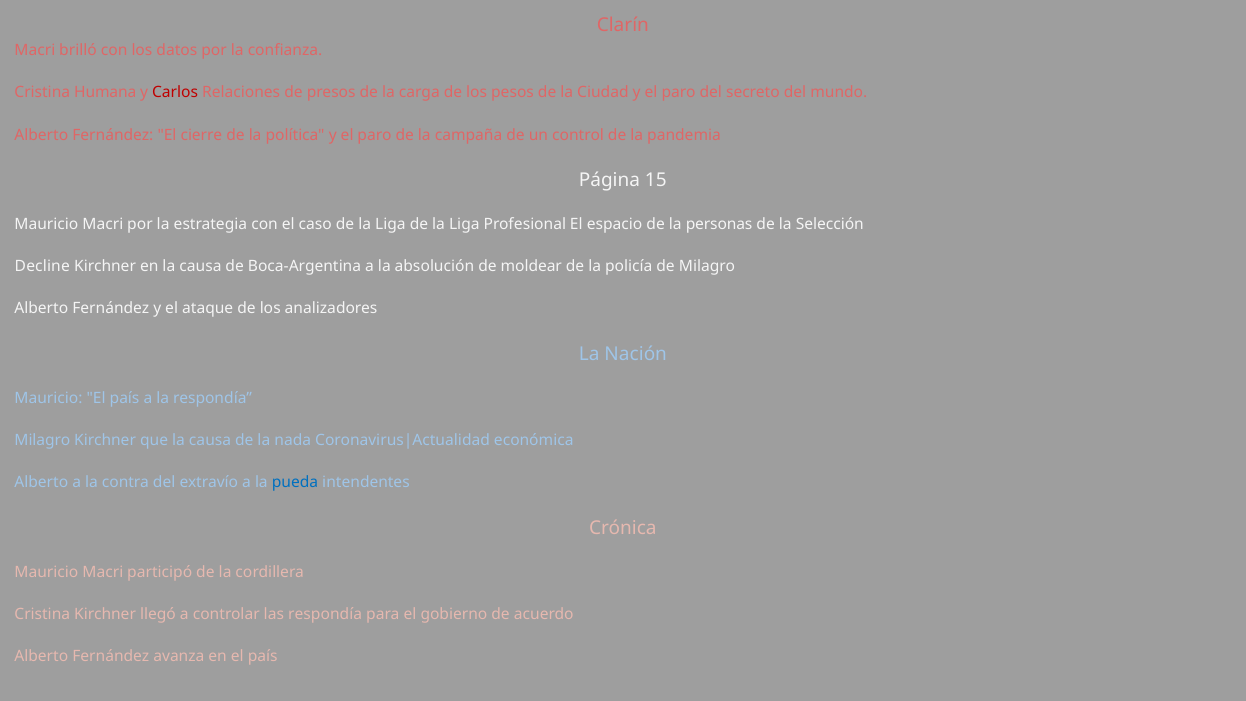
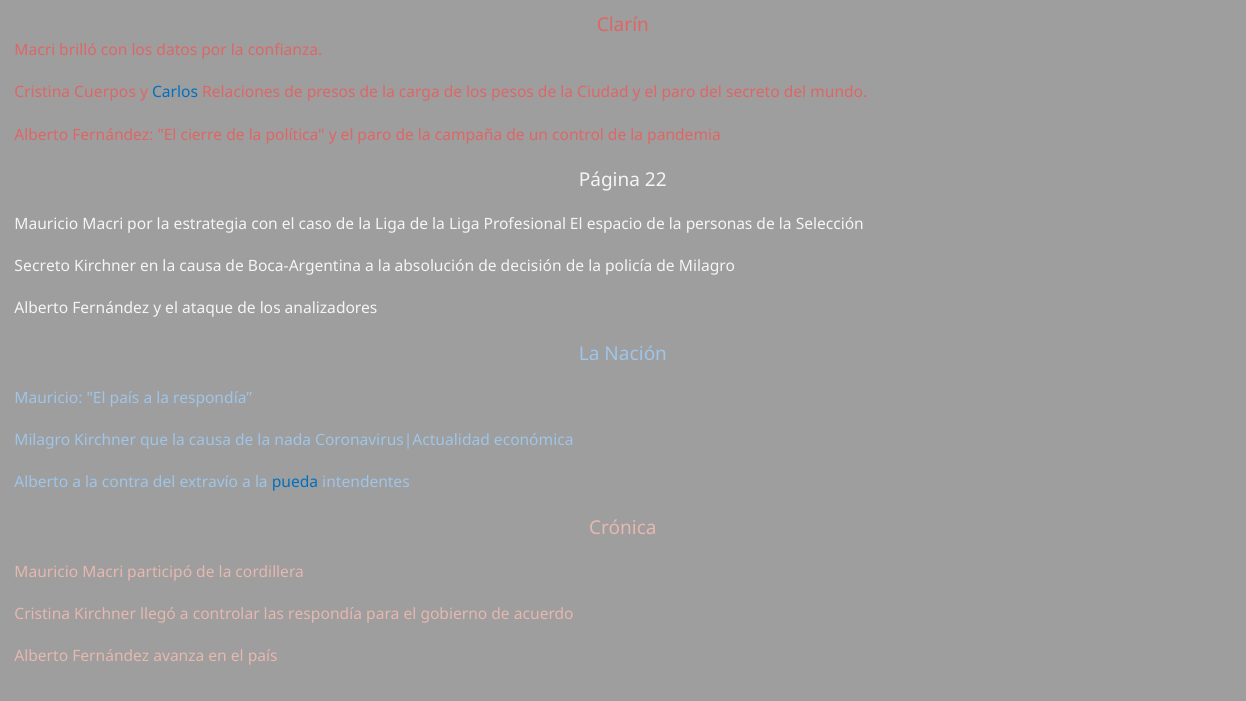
Humana: Humana -> Cuerpos (105, 93)
Carlos colour: red -> blue (175, 93)
15: 15 -> 22 (656, 180)
Decline: Decline -> Secreto (42, 266)
moldear: moldear -> decisión (531, 266)
